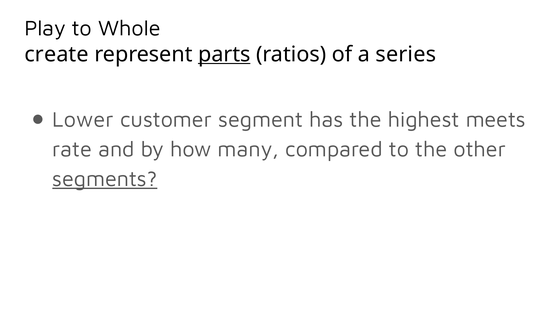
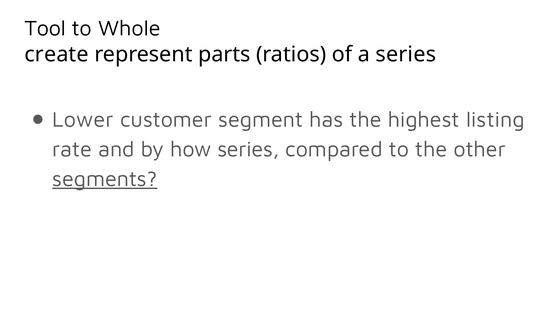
Play: Play -> Tool (45, 28)
parts underline: present -> none (224, 54)
meets: meets -> listing (495, 120)
how many: many -> series (248, 150)
